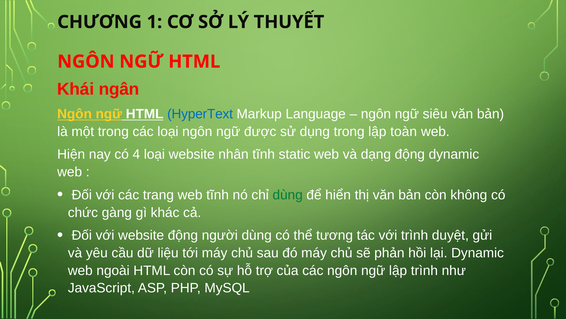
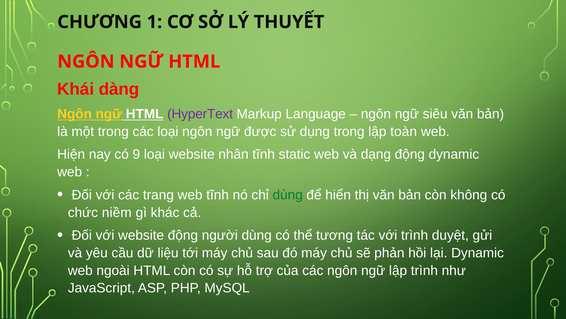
ngân: ngân -> dàng (119, 89)
HyperText colour: blue -> purple (200, 114)
4: 4 -> 9 (136, 154)
gàng: gàng -> niềm (117, 212)
